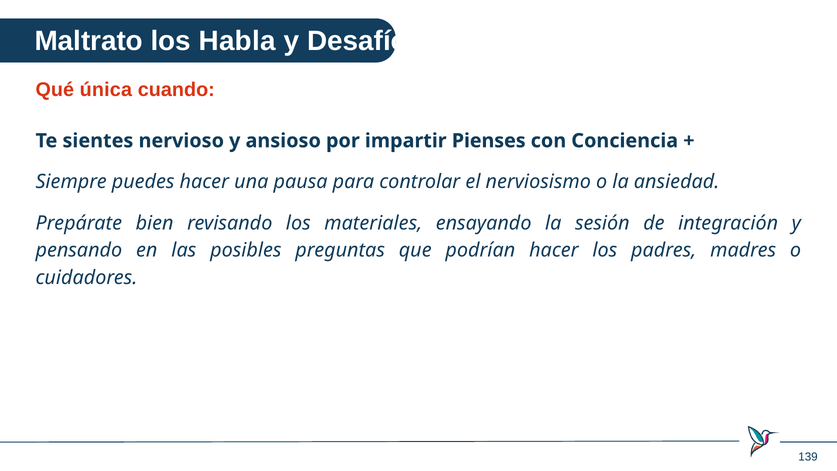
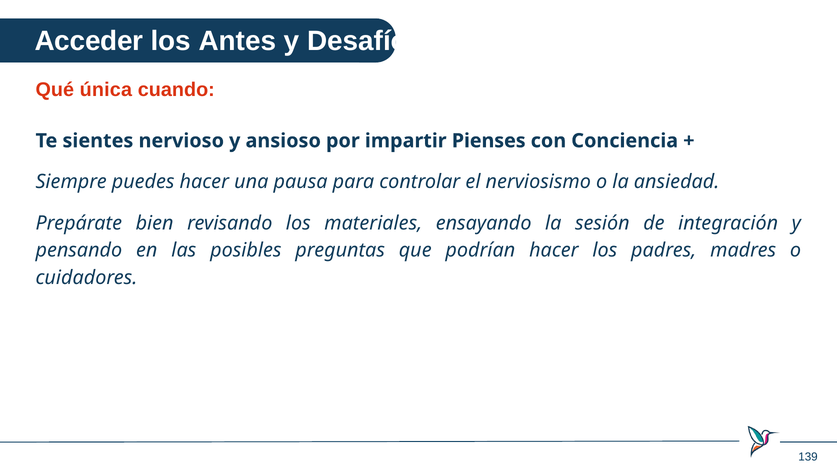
Maltrato: Maltrato -> Acceder (89, 41)
Habla: Habla -> Antes (237, 41)
